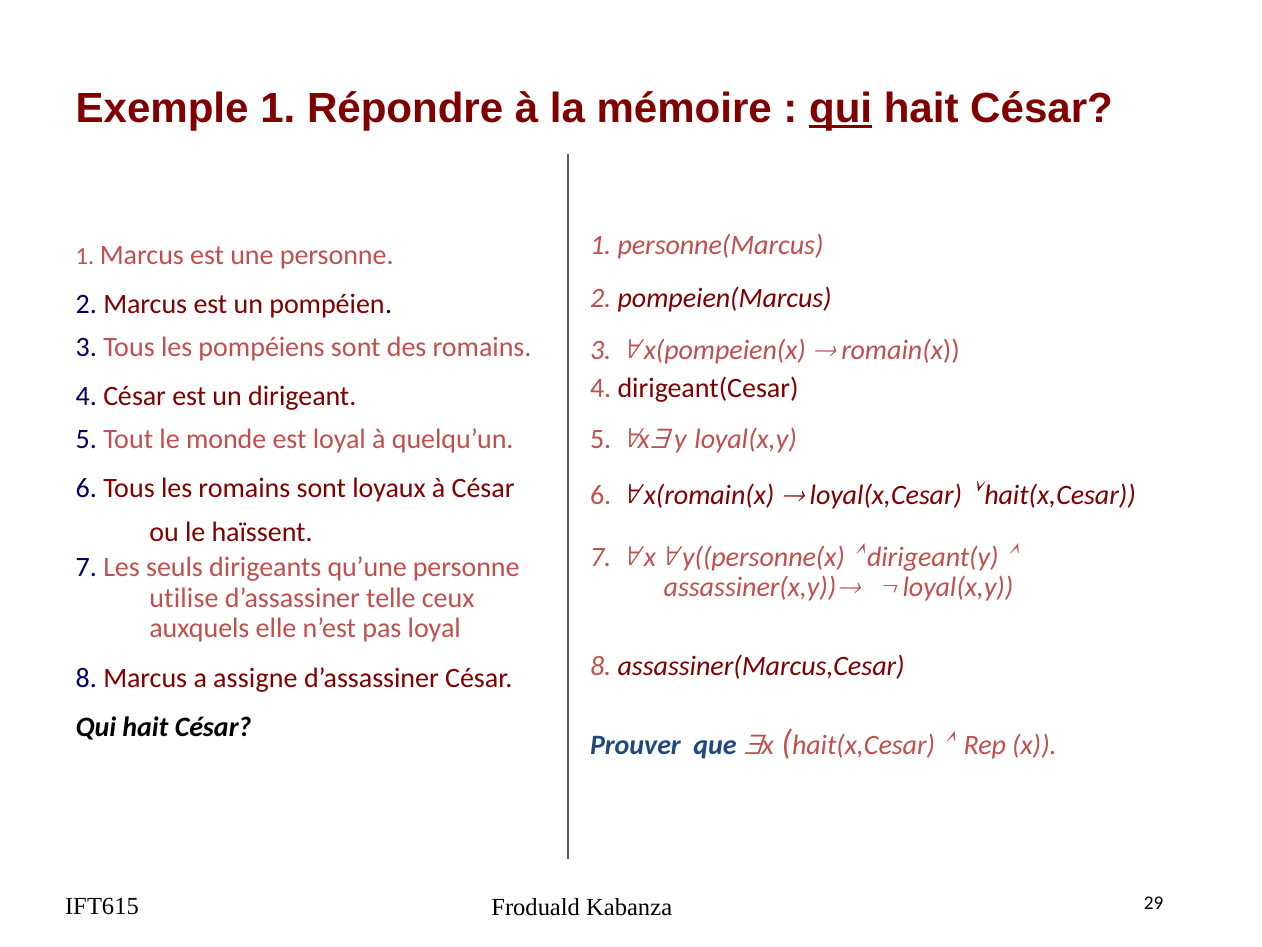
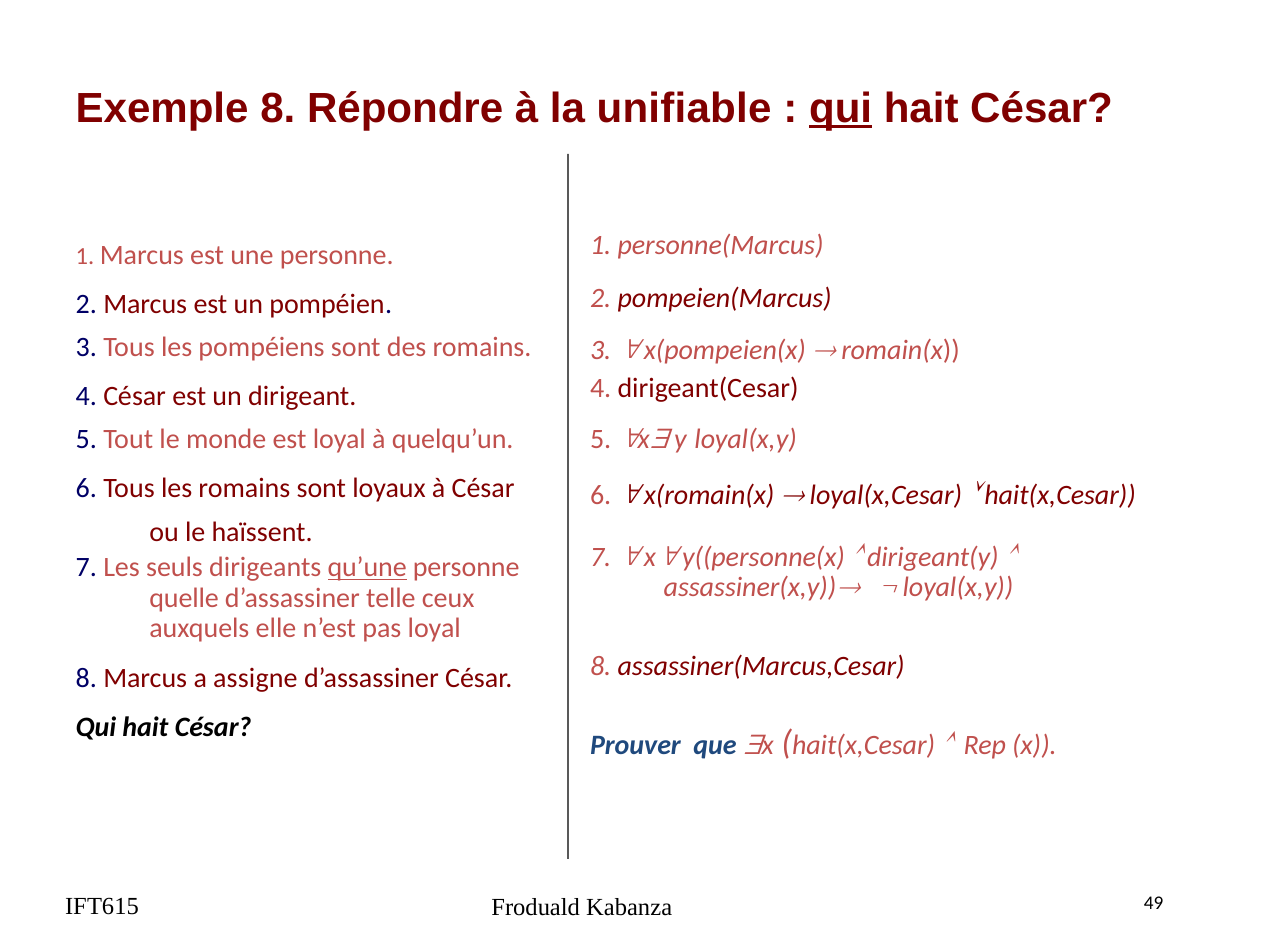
Exemple 1: 1 -> 8 (278, 108)
mémoire: mémoire -> unifiable (684, 108)
qu’une underline: none -> present (367, 567)
utilise: utilise -> quelle (184, 598)
29: 29 -> 49 (1154, 903)
